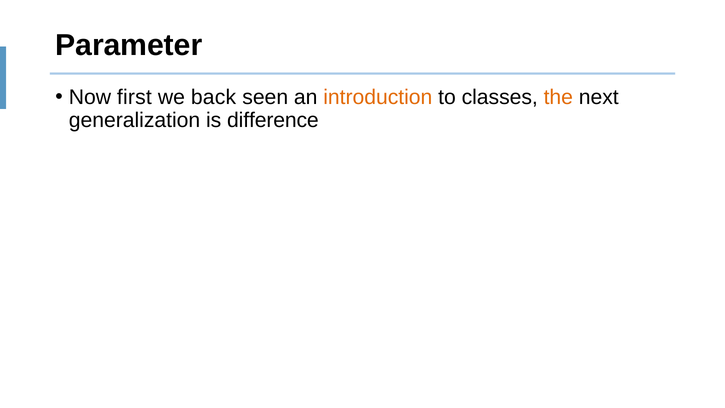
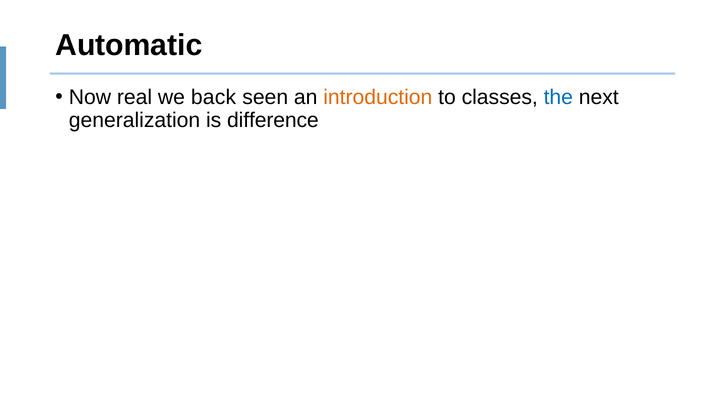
Parameter: Parameter -> Automatic (129, 45)
first: first -> real (134, 97)
the colour: orange -> blue (558, 97)
